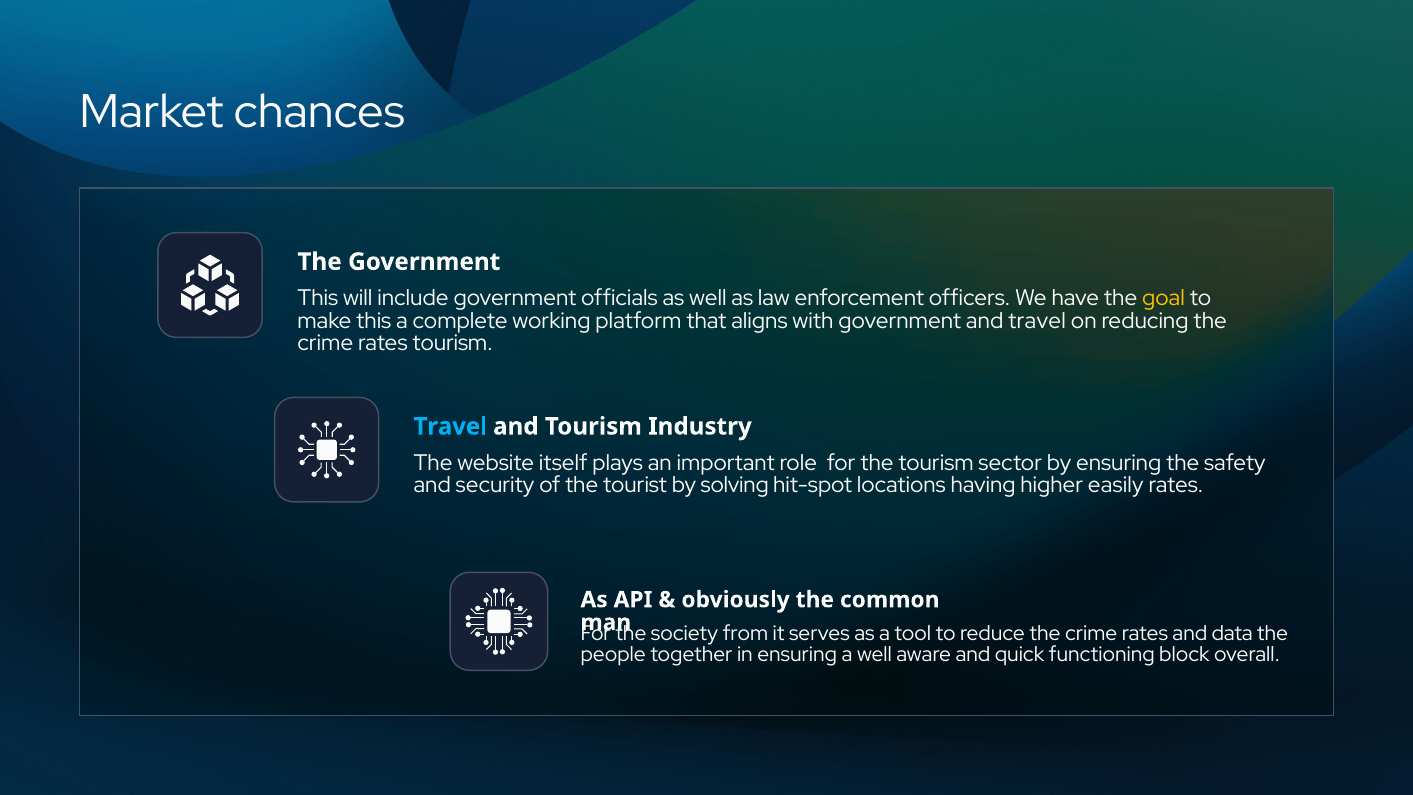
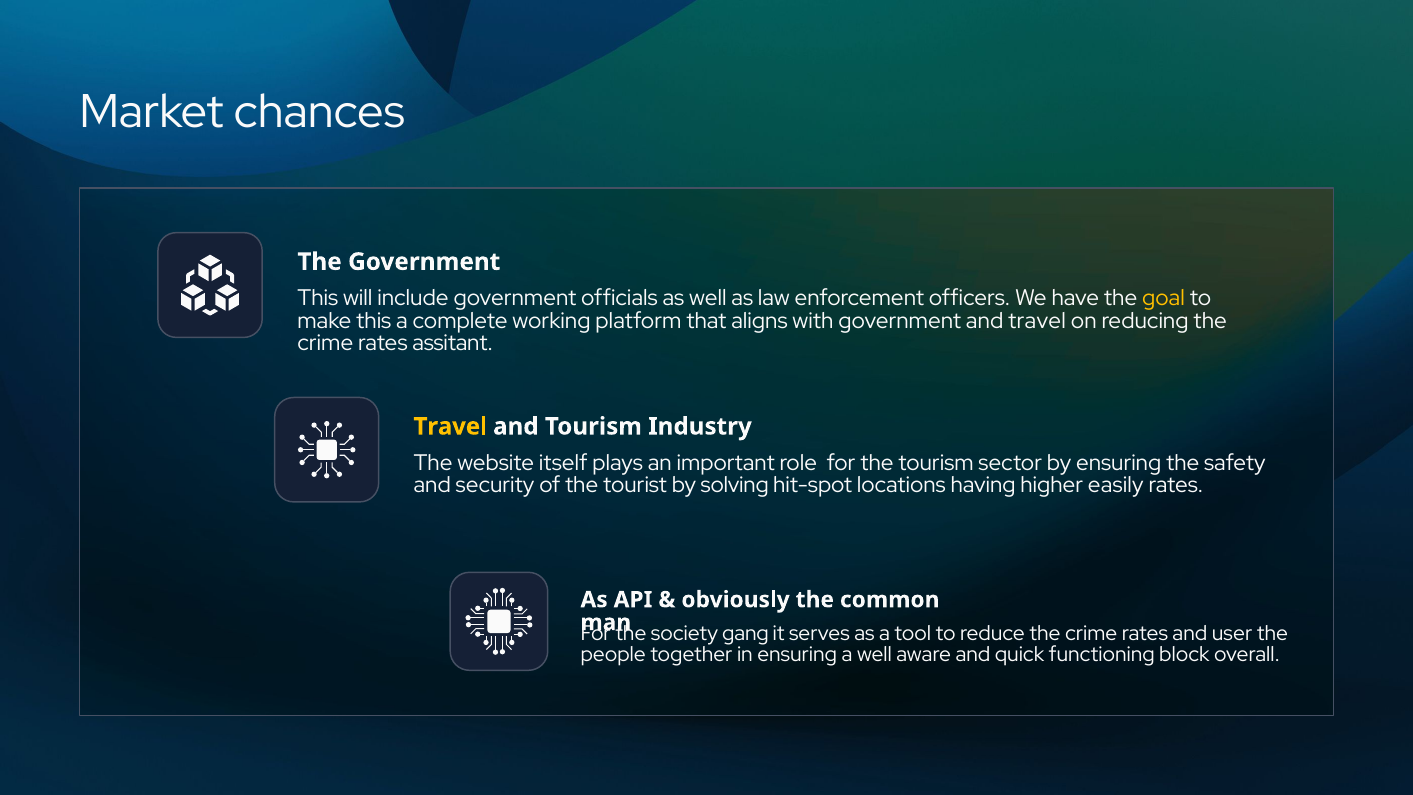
rates tourism: tourism -> assitant (453, 343)
Travel colour: light blue -> yellow (450, 426)
from: from -> gang (745, 633)
data: data -> user (1232, 633)
